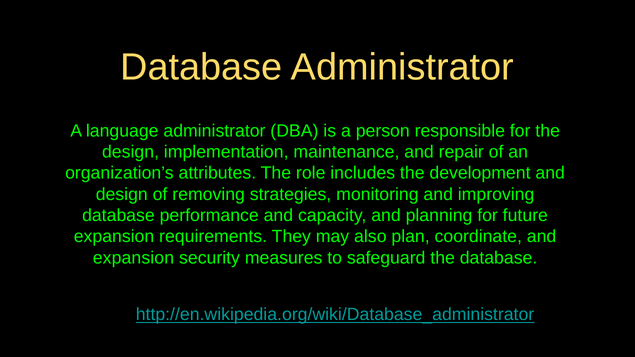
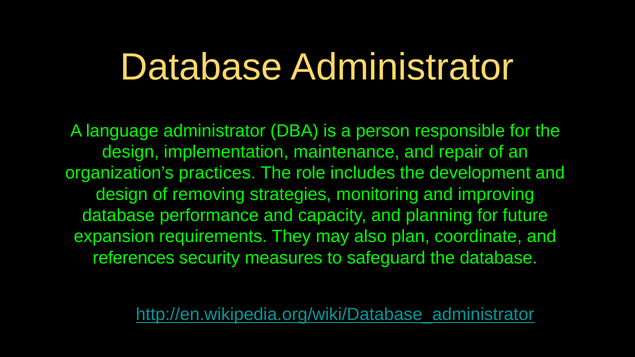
attributes: attributes -> practices (217, 173)
expansion: expansion -> references (134, 258)
